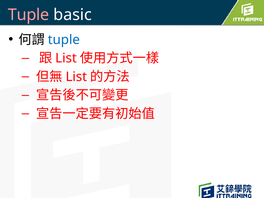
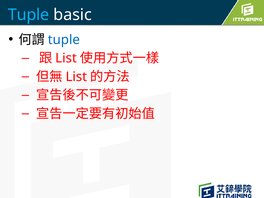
Tuple colour: pink -> light blue (29, 15)
